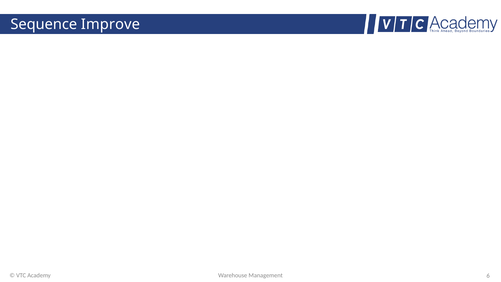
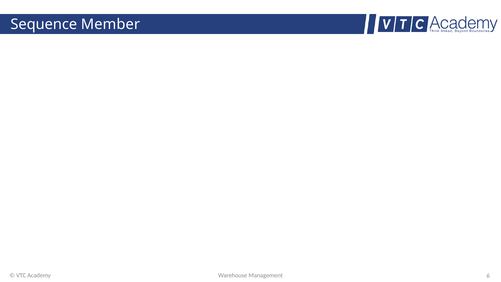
Improve: Improve -> Member (110, 24)
